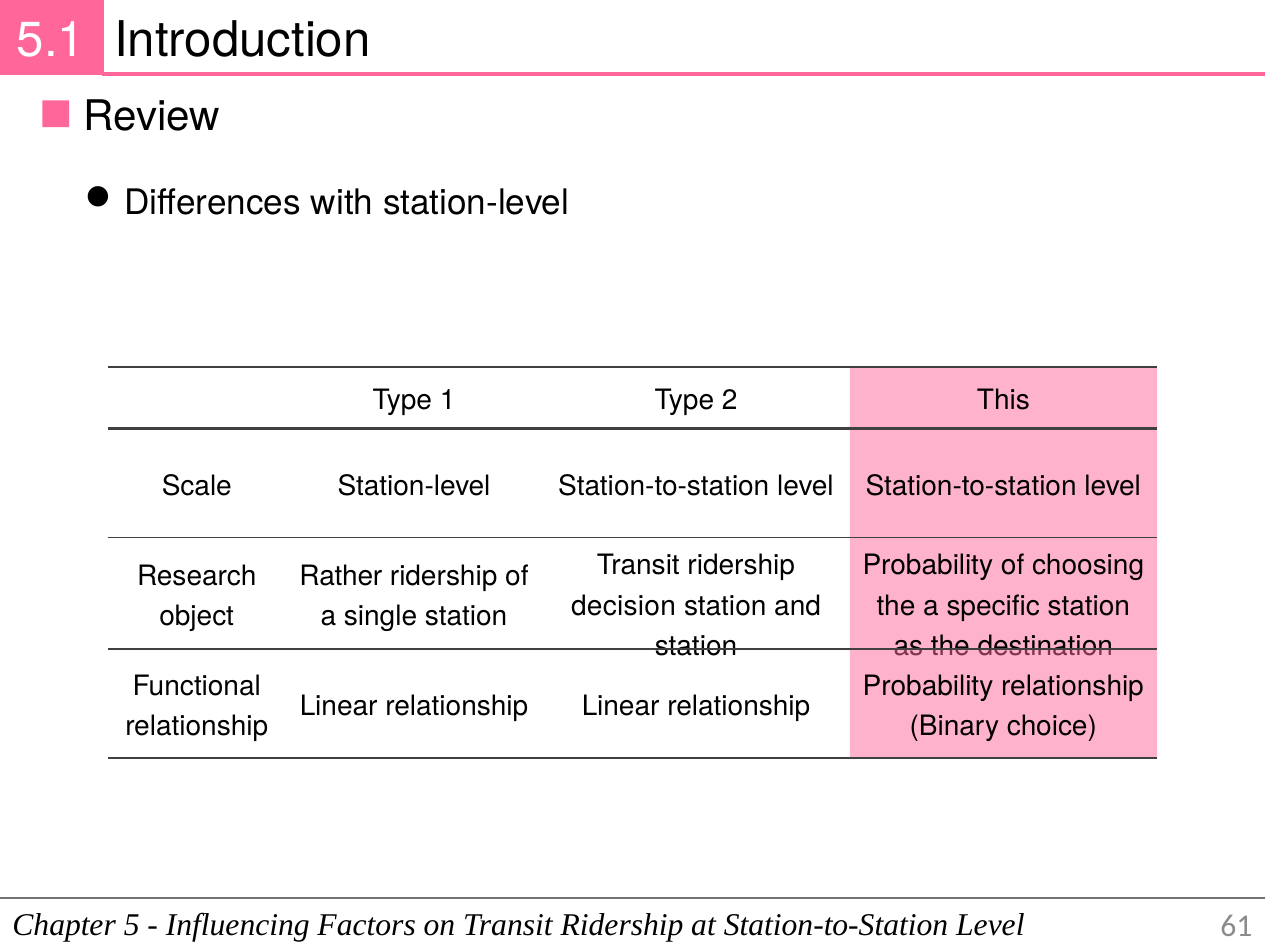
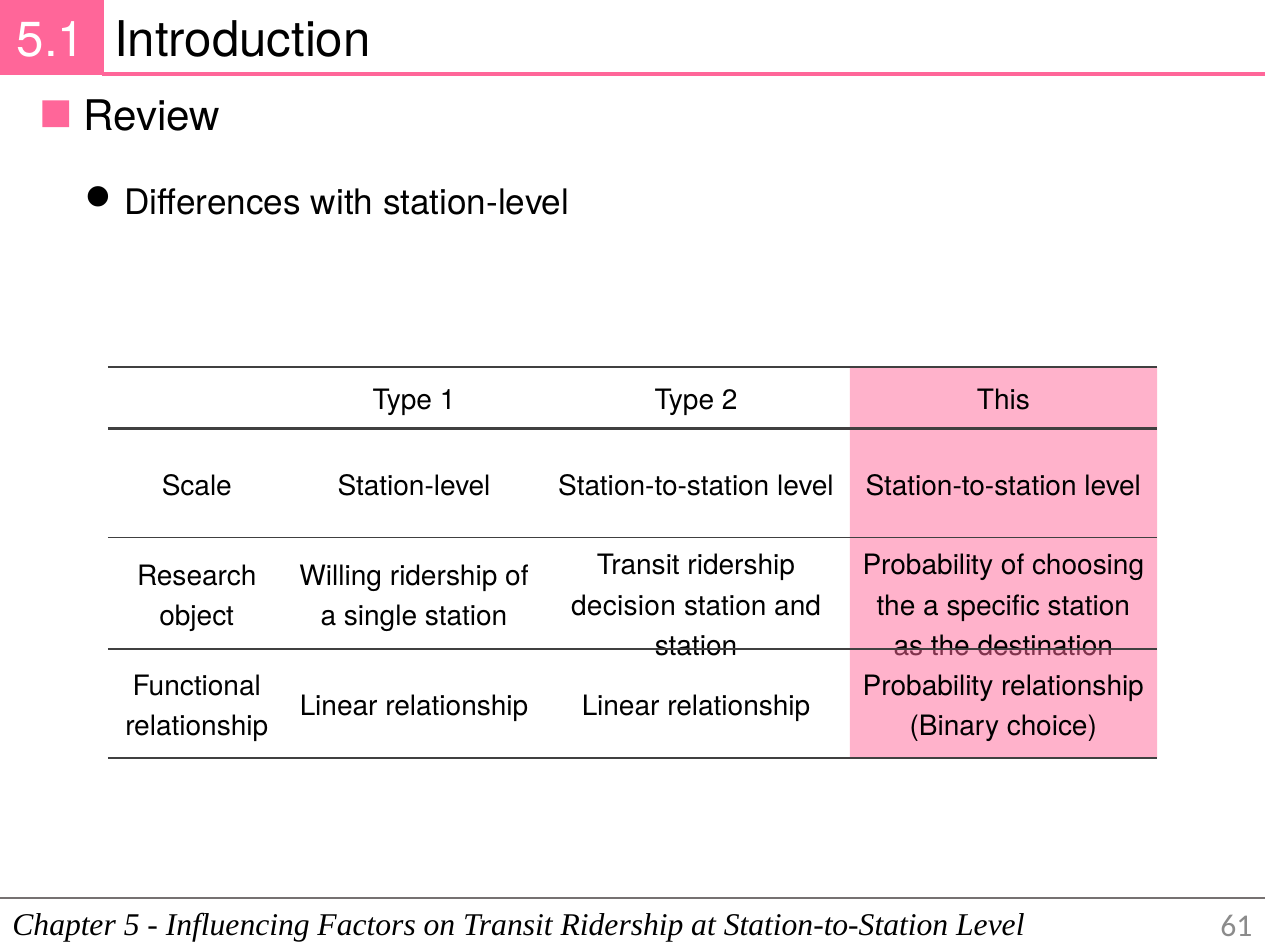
Rather: Rather -> Willing (341, 576)
